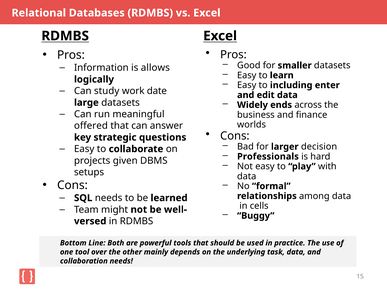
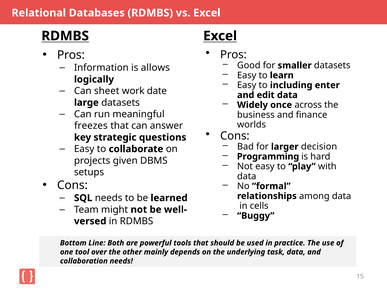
study: study -> sheet (107, 91)
ends: ends -> once (281, 105)
offered: offered -> freezes (91, 126)
Professionals: Professionals -> Programming (268, 157)
